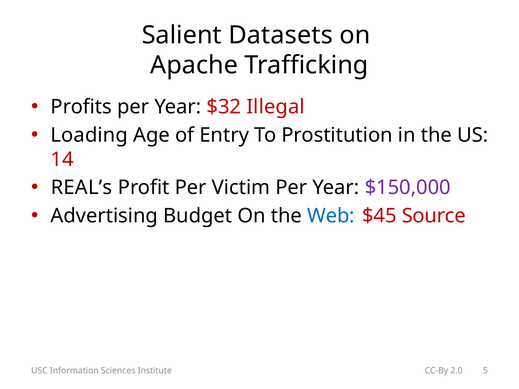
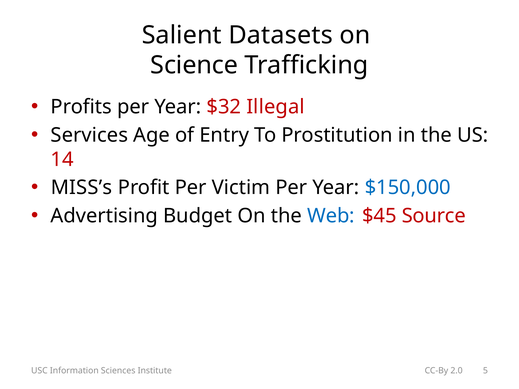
Apache: Apache -> Science (194, 65)
Loading: Loading -> Services (89, 135)
REAL’s: REAL’s -> MISS’s (82, 188)
$150,000 colour: purple -> blue (408, 188)
